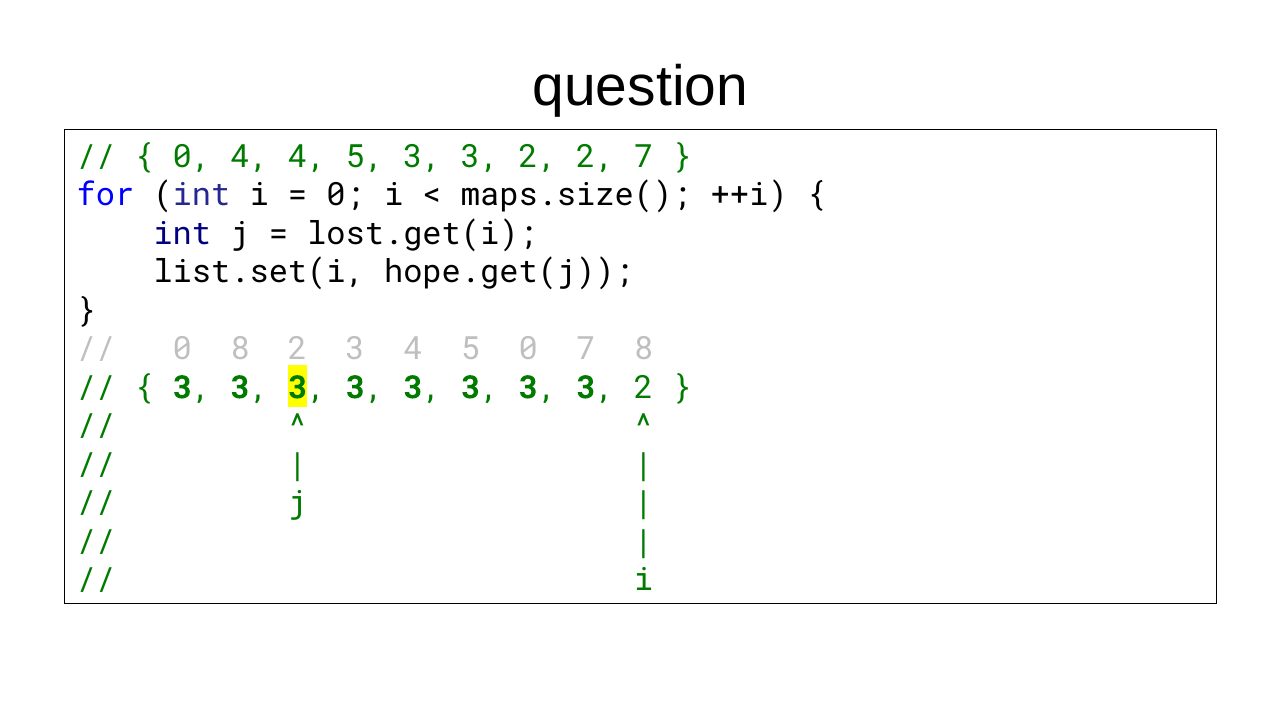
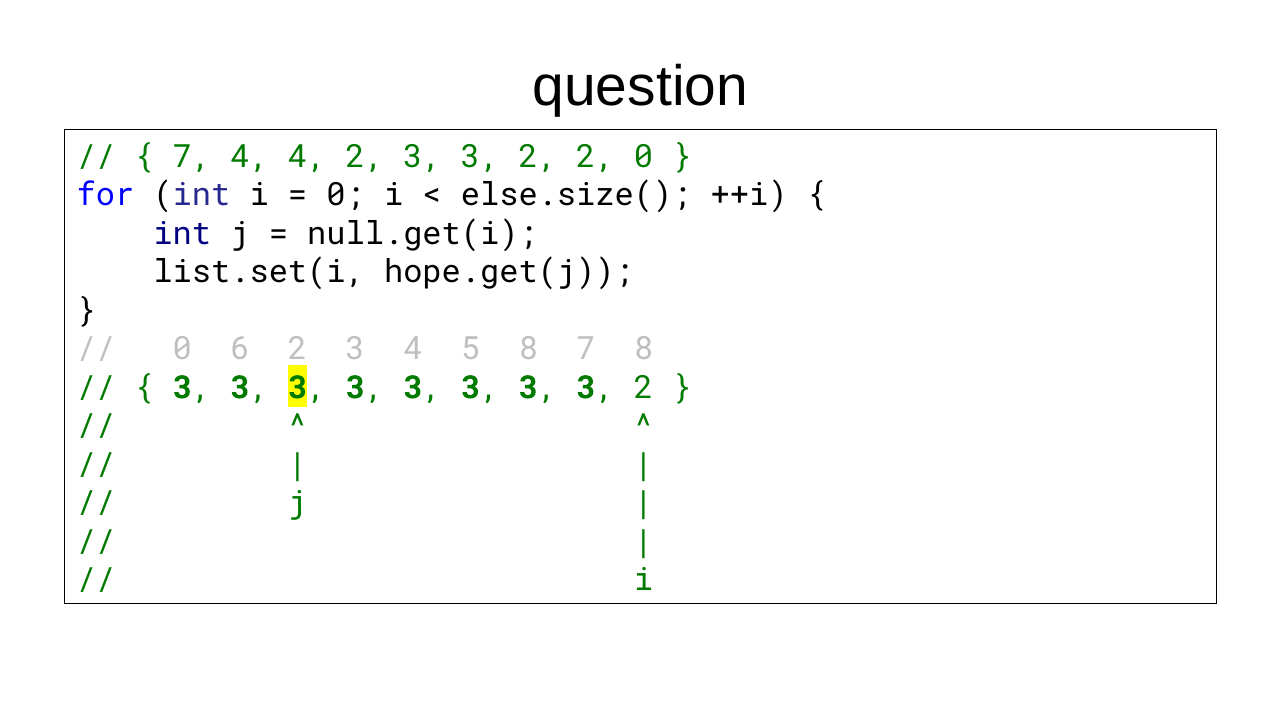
0: 0 -> 7 (192, 157)
4 4 5: 5 -> 2 (365, 157)
2 7: 7 -> 0 (643, 157)
maps.size(: maps.size( -> else.size( (576, 195)
lost.get(i: lost.get(i -> null.get(i (422, 234)
0 8: 8 -> 6 (240, 349)
5 0: 0 -> 8 (528, 349)
